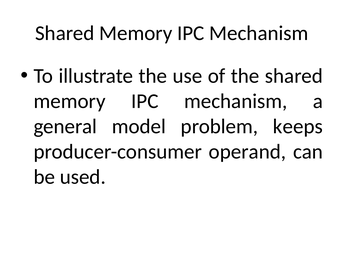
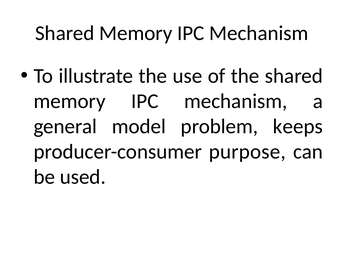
operand: operand -> purpose (247, 152)
